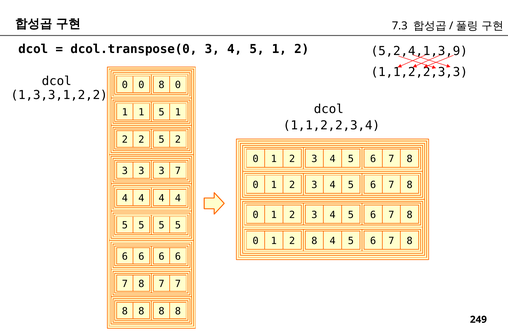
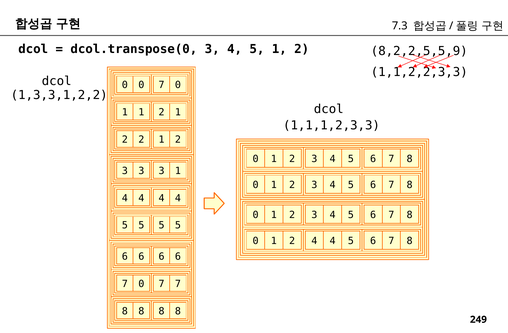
5,2,4,1,3,9: 5,2,4,1,3,9 -> 8,2,2,5,5,9 (419, 51)
0 0 8: 8 -> 7 (161, 85)
1 1 5: 5 -> 2 (161, 113)
1,1,2,2,3,4: 1,1,2,2,3,4 -> 1,1,1,2,3,3 (331, 126)
2 2 5: 5 -> 1 (161, 140)
3 7: 7 -> 1 (178, 171)
2 8: 8 -> 4 (314, 241)
8: 8 -> 0 (141, 284)
